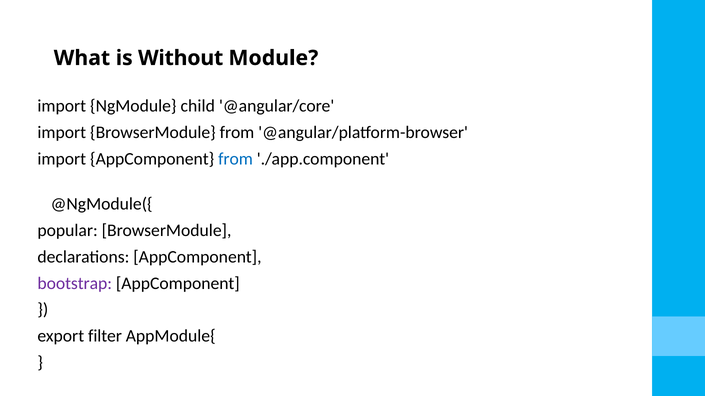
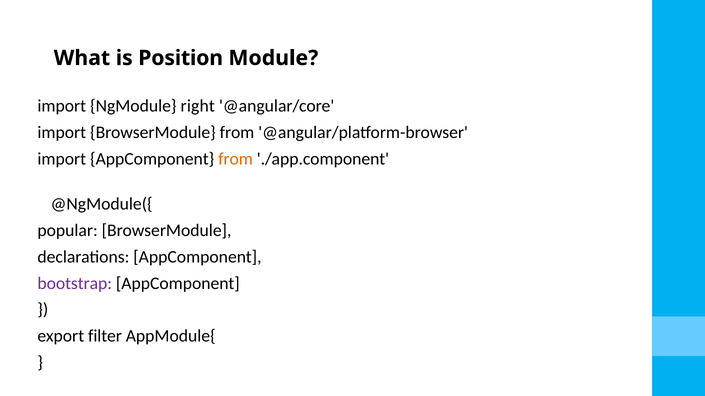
Without: Without -> Position (181, 58)
child: child -> right (198, 106)
from colour: blue -> orange (236, 159)
